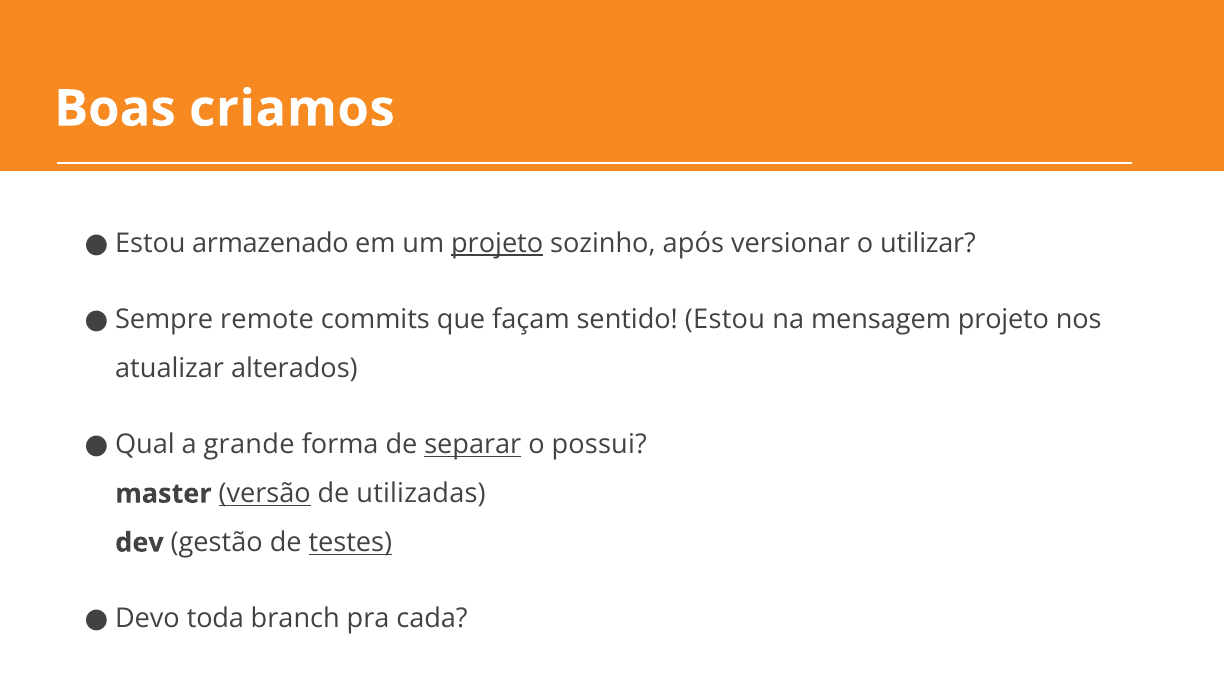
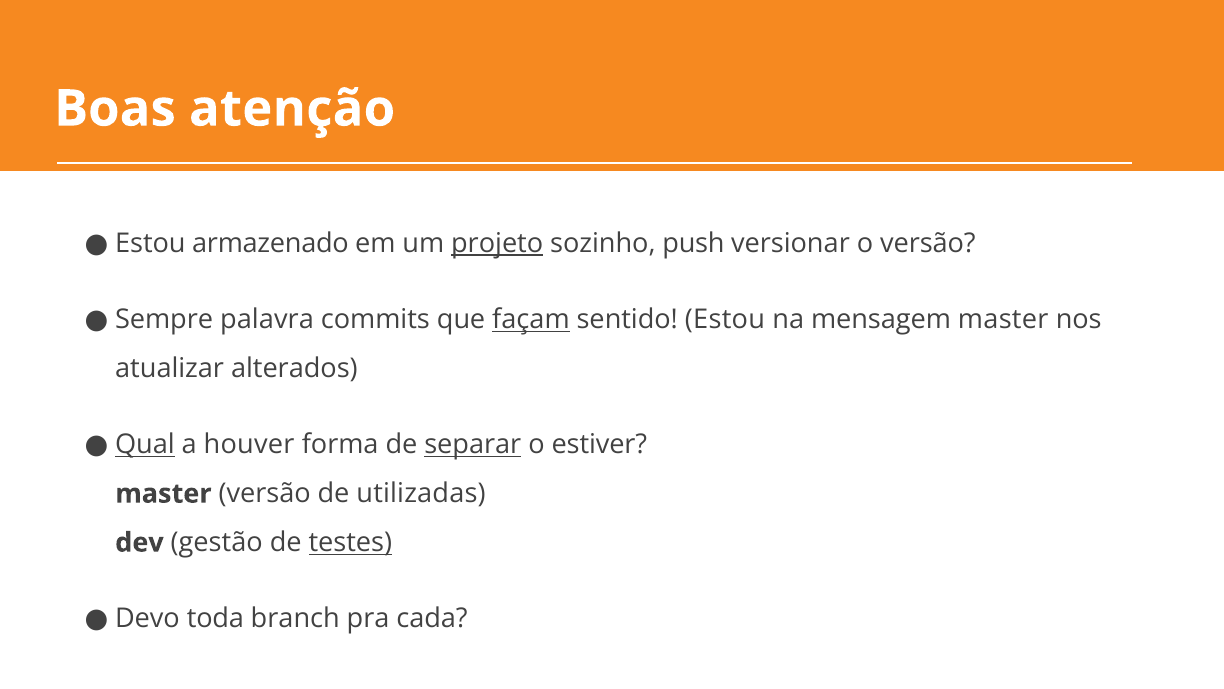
criamos: criamos -> atenção (292, 109)
após: após -> push (693, 243)
o utilizar: utilizar -> versão (928, 243)
remote: remote -> palavra (267, 319)
façam underline: none -> present (531, 319)
mensagem projeto: projeto -> master (1003, 319)
Qual underline: none -> present (145, 444)
grande: grande -> houver (249, 444)
possui: possui -> estiver (599, 444)
versão underline: present -> none (265, 493)
